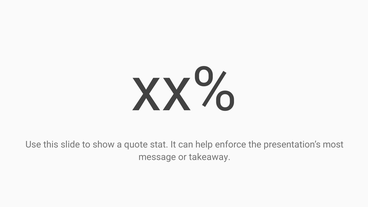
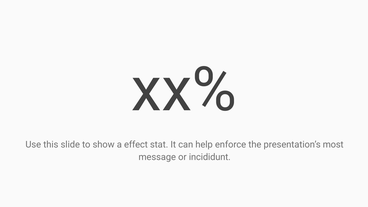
quote: quote -> effect (136, 144)
takeaway: takeaway -> incididunt (210, 157)
